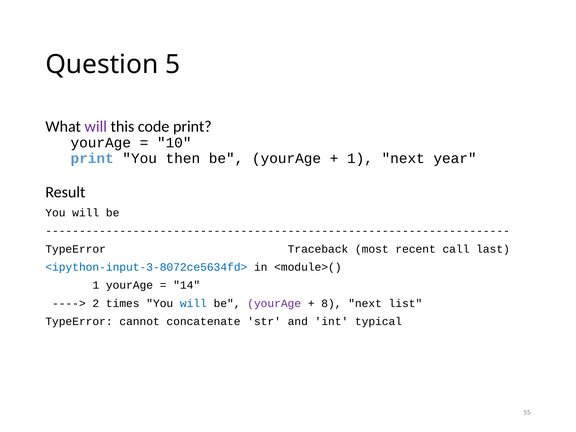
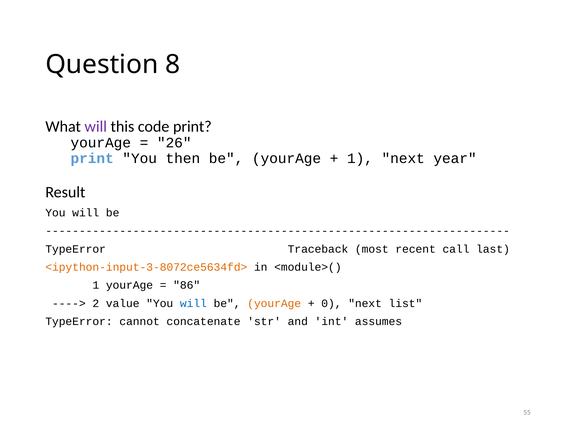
5: 5 -> 8 (173, 65)
10: 10 -> 26 (174, 143)
<ipython-input-3-8072ce5634fd> colour: blue -> orange (146, 267)
14: 14 -> 86 (187, 285)
times: times -> value (123, 303)
yourAge colour: purple -> orange (274, 303)
8: 8 -> 0 (331, 303)
typical: typical -> assumes (379, 322)
